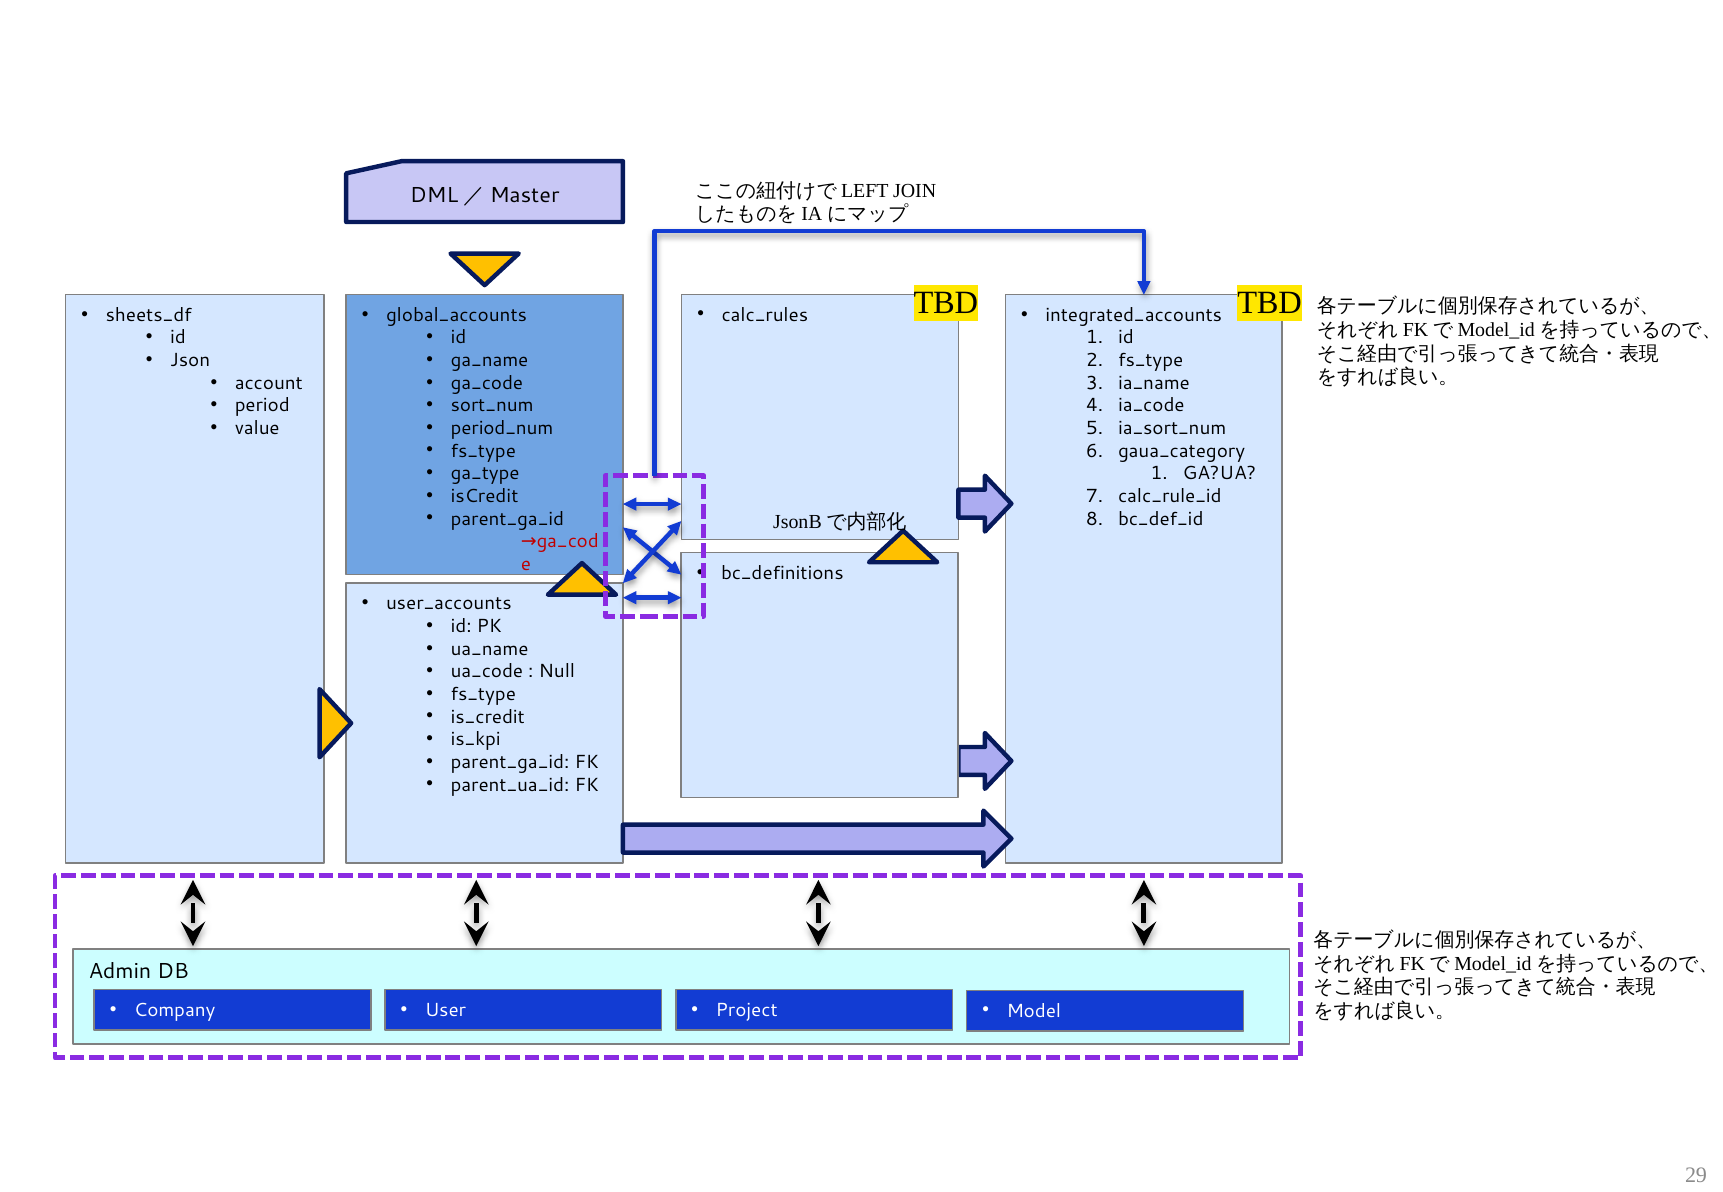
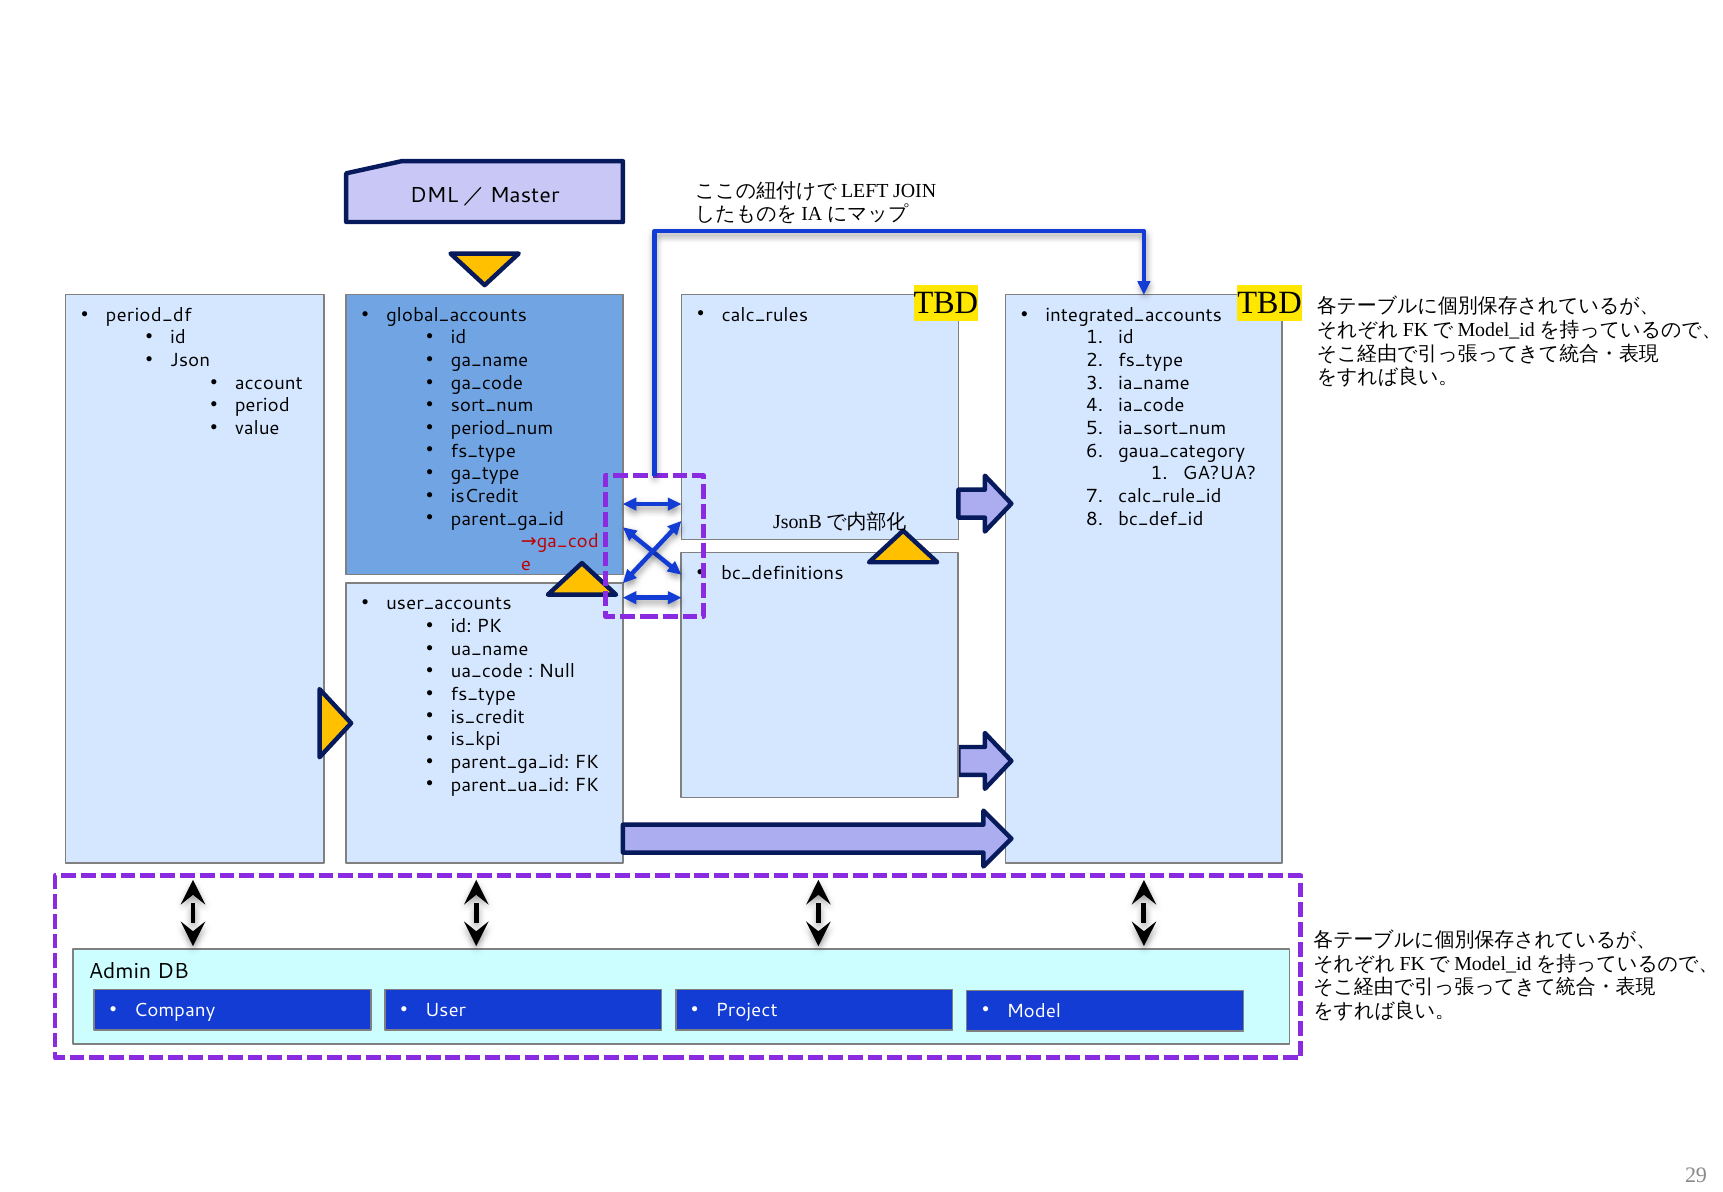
sheets_df: sheets_df -> period_df (149, 315)
